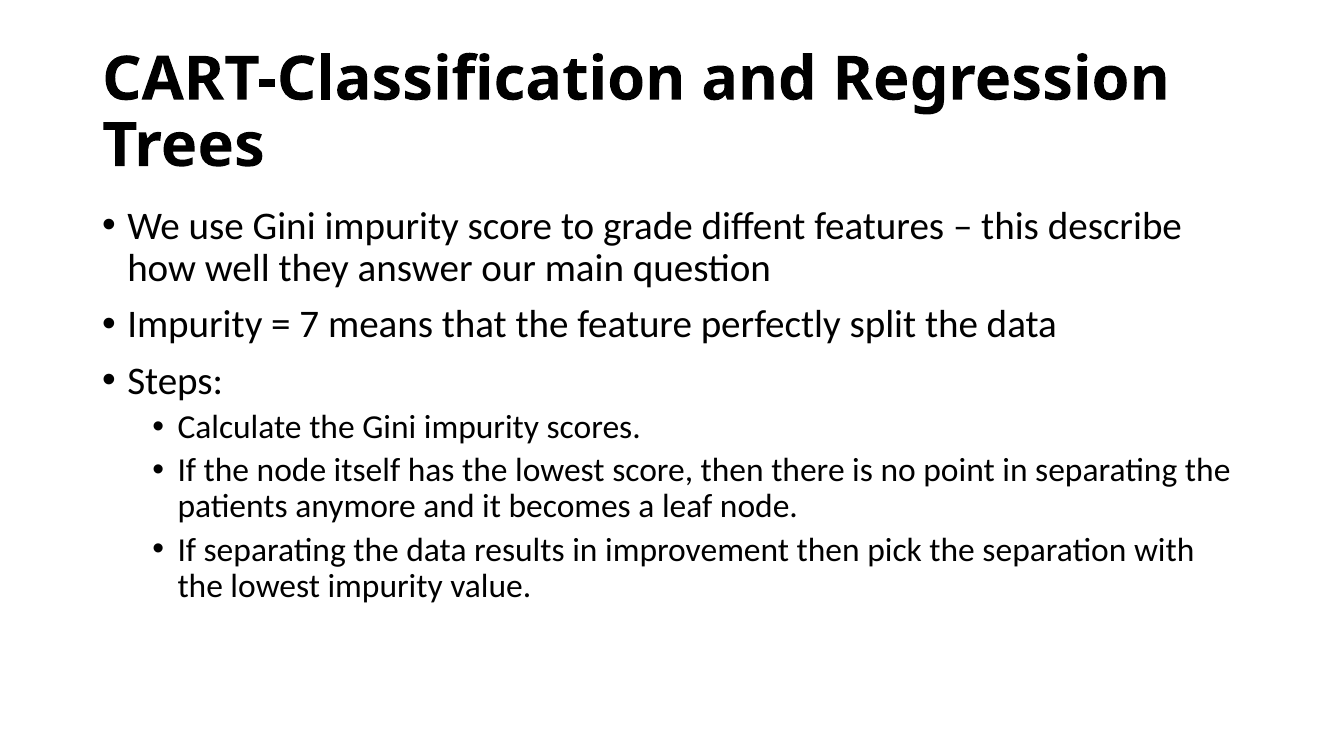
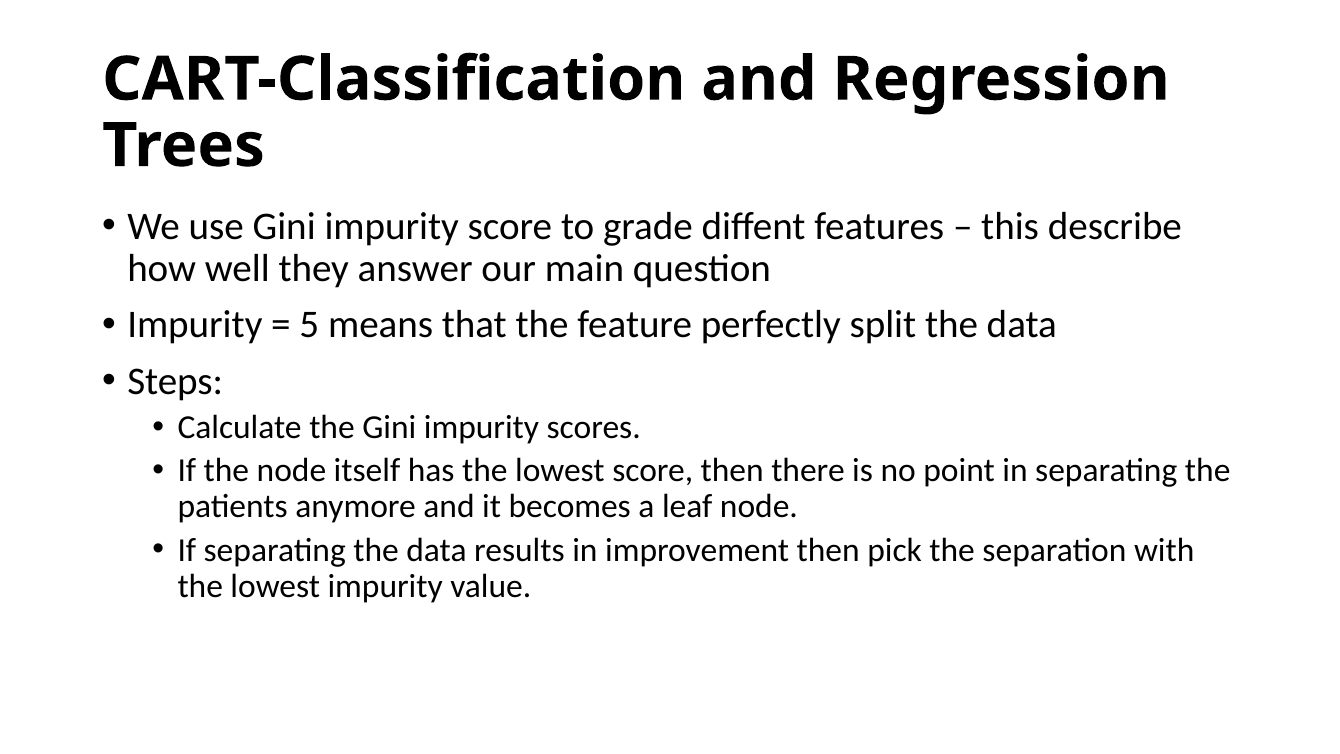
7: 7 -> 5 (309, 325)
